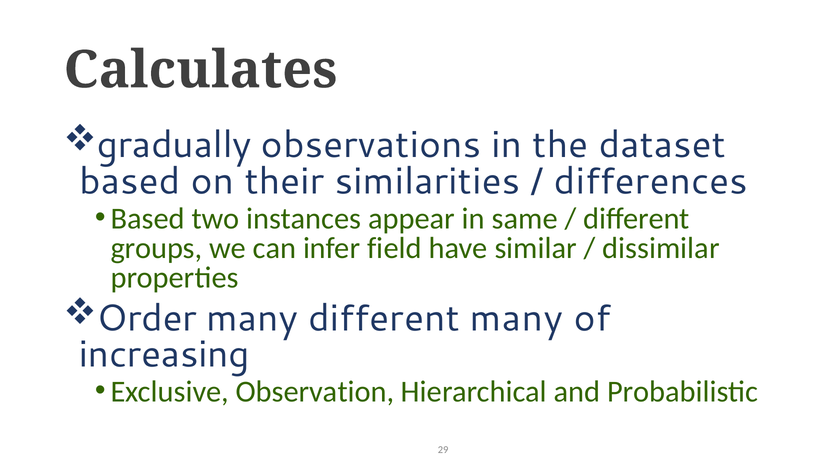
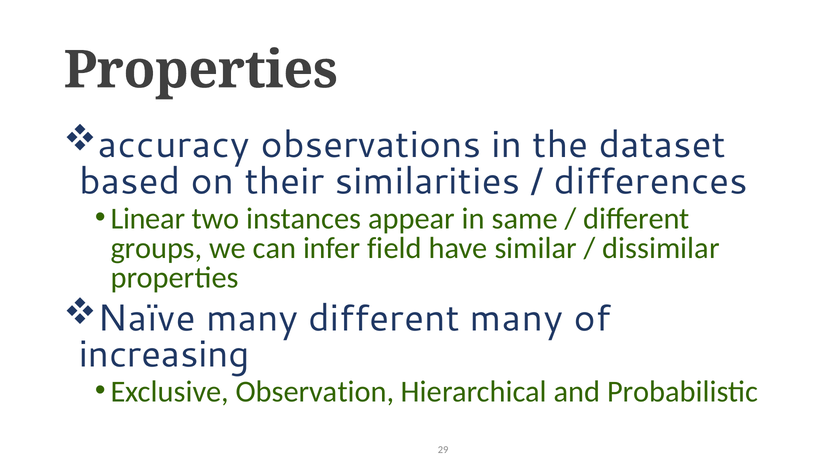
Calculates: Calculates -> Properties (201, 70)
gradually: gradually -> accuracy (174, 145)
Based: Based -> Linear (148, 218)
Order: Order -> Naïve (147, 318)
